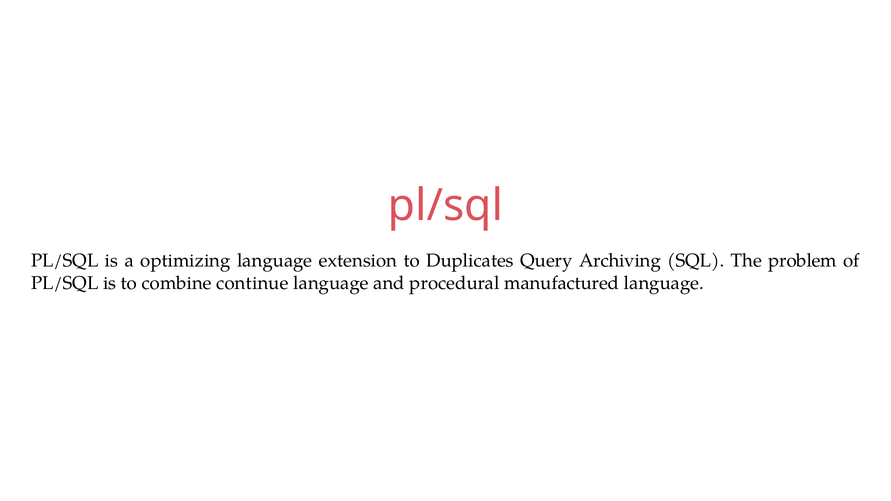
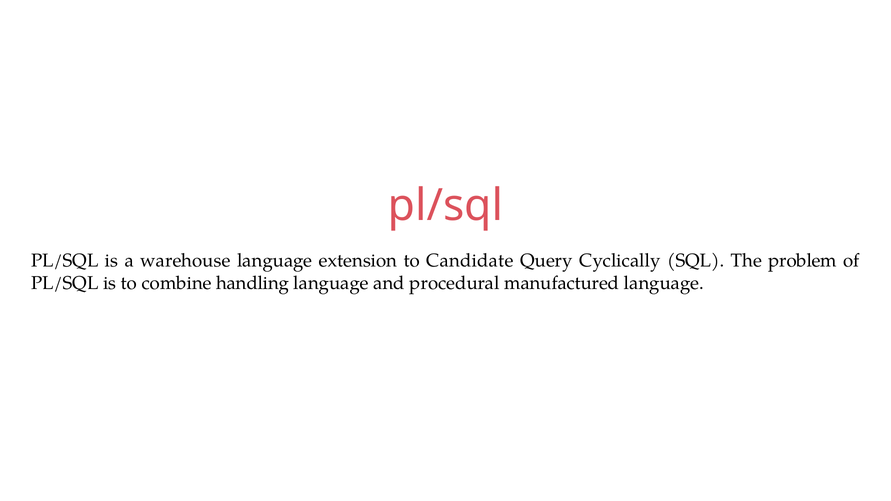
optimizing: optimizing -> warehouse (185, 261)
Duplicates: Duplicates -> Candidate (470, 261)
Archiving: Archiving -> Cyclically (620, 261)
continue: continue -> handling (253, 283)
